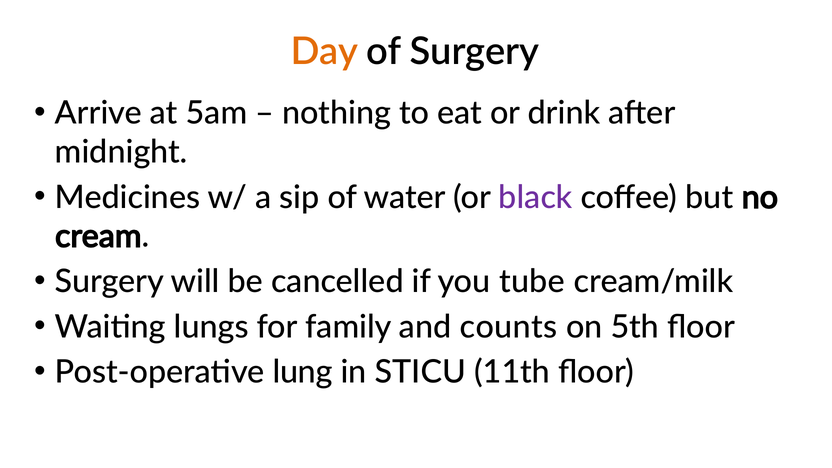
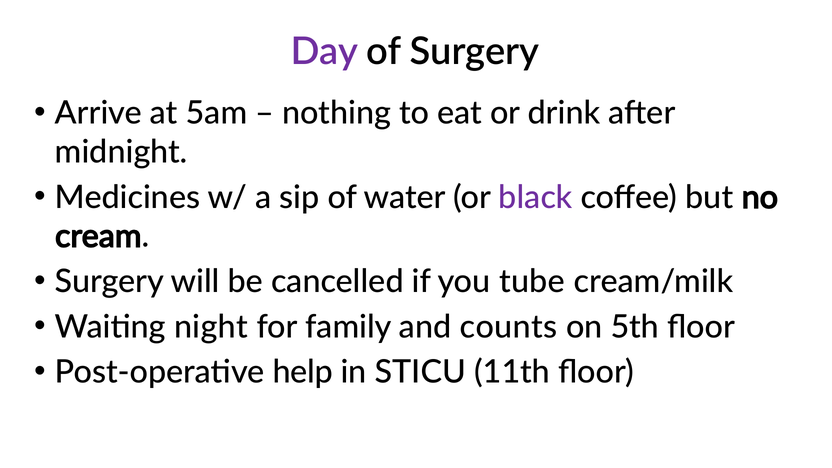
Day colour: orange -> purple (324, 52)
lungs: lungs -> night (211, 327)
lung: lung -> help (303, 372)
